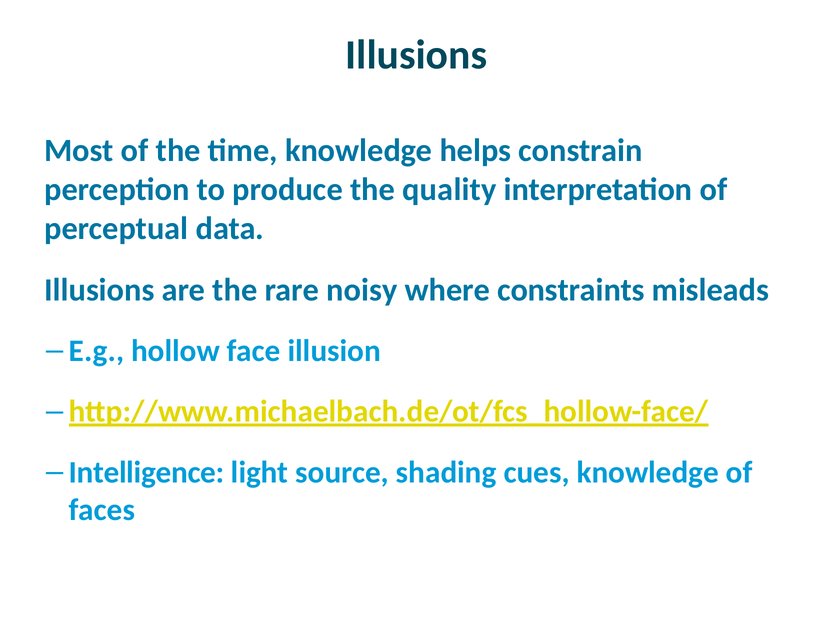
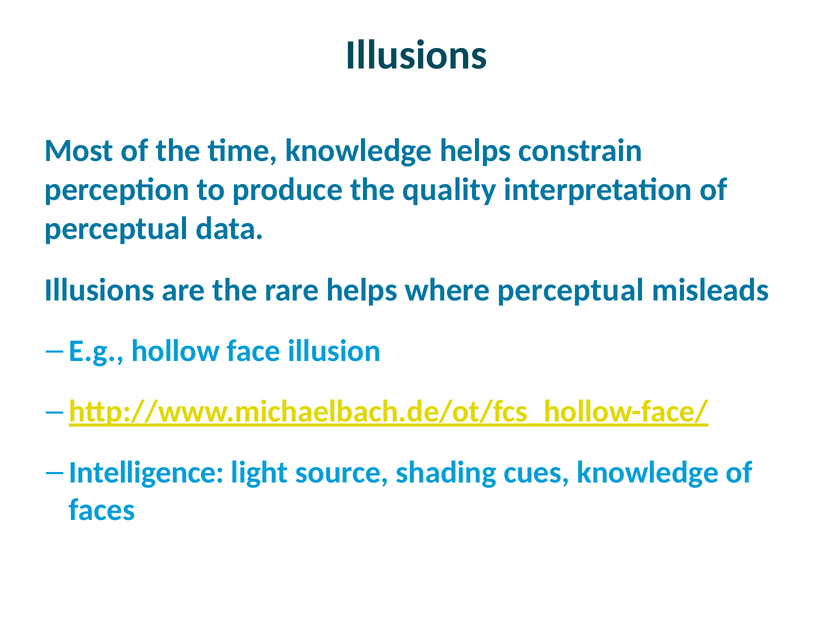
rare noisy: noisy -> helps (362, 290)
where constraints: constraints -> perceptual (571, 290)
